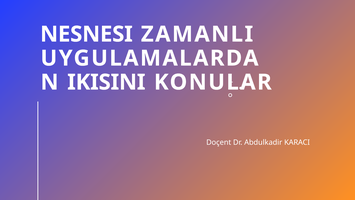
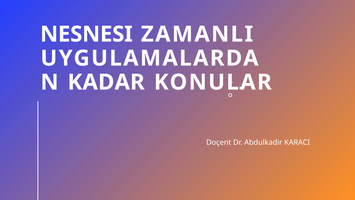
IKISINI: IKISINI -> KADAR (106, 82)
